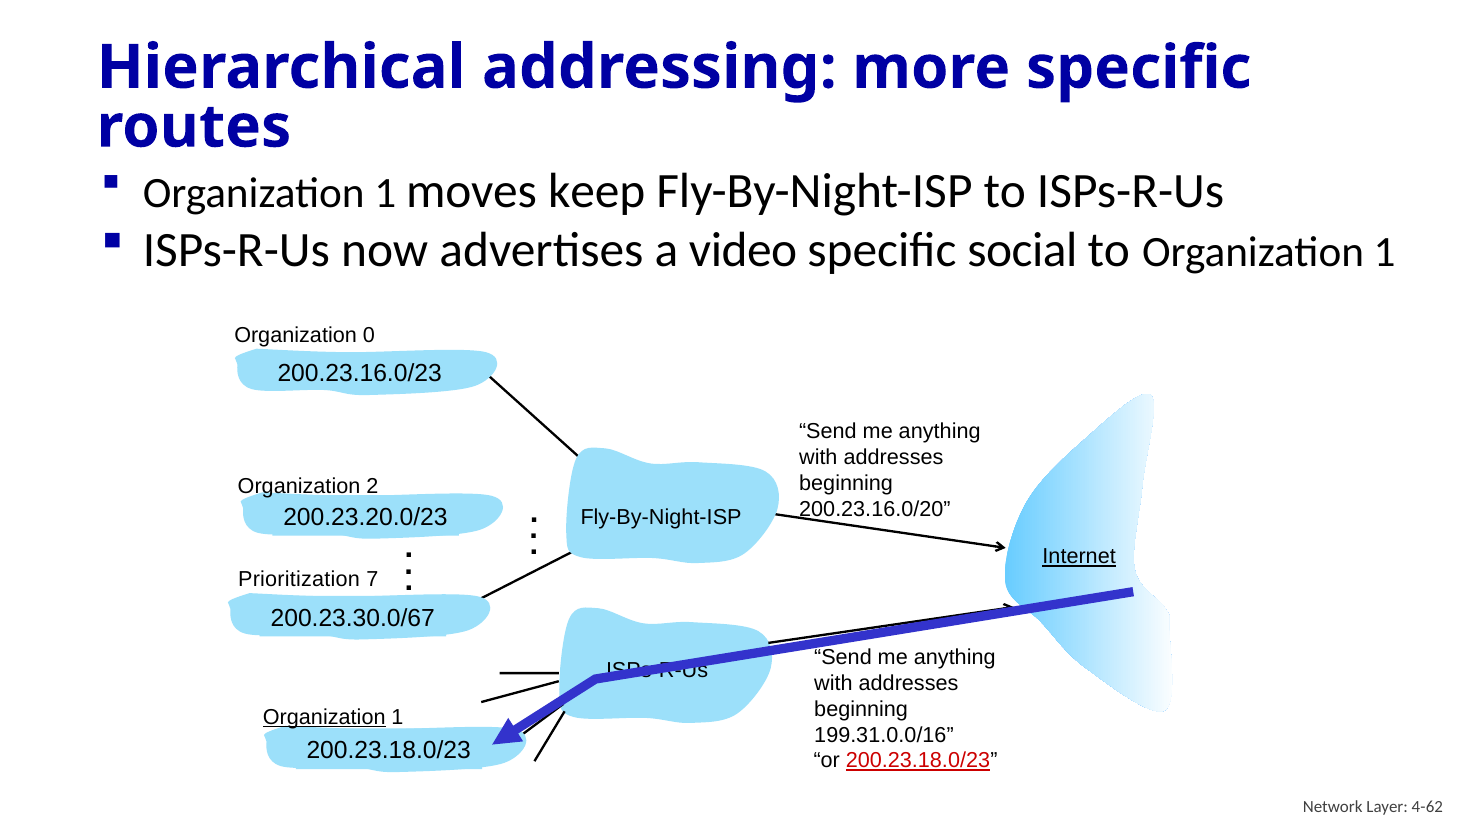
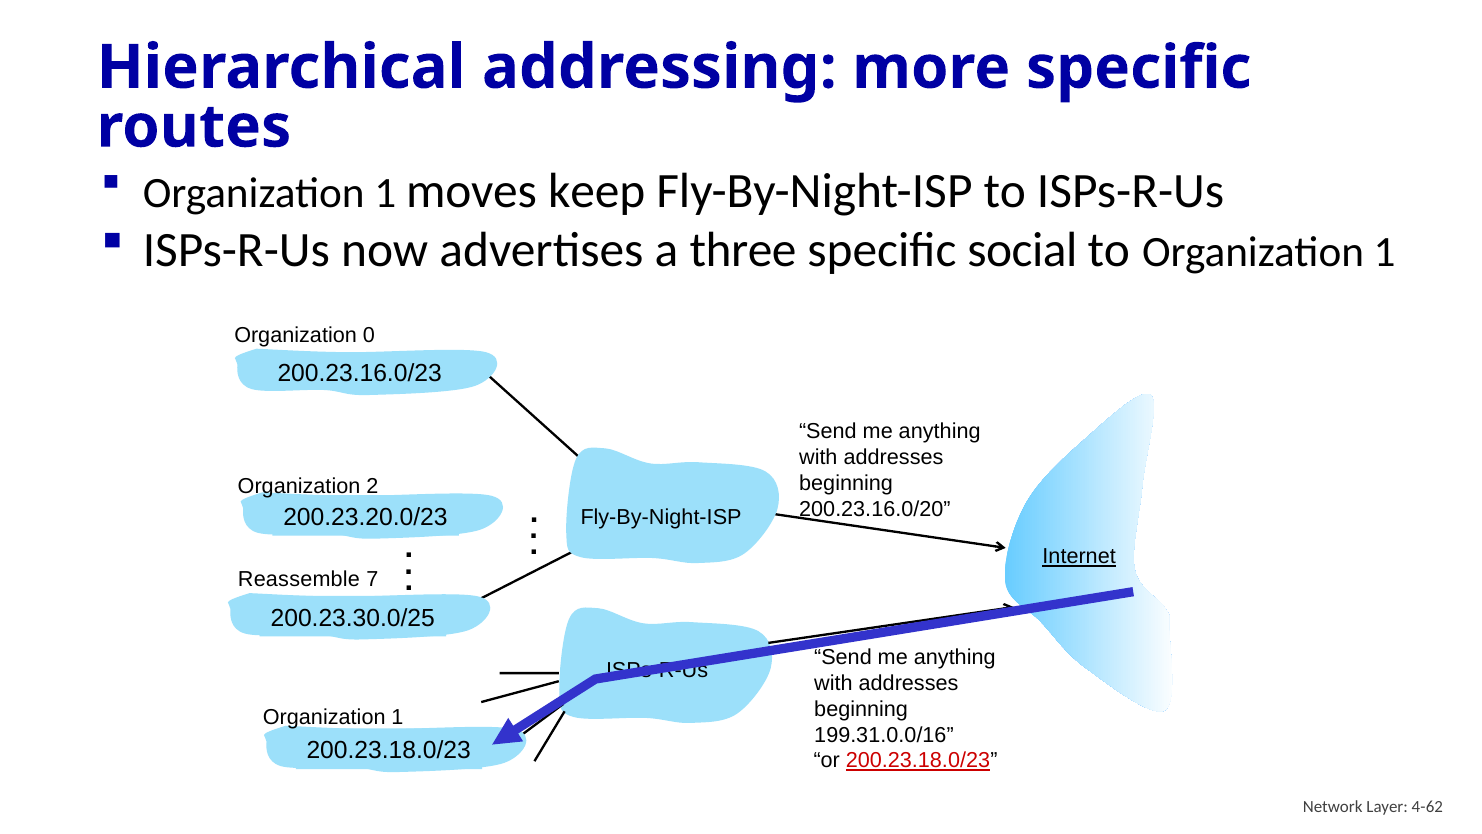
video: video -> three (743, 250)
Prioritization: Prioritization -> Reassemble (299, 580)
200.23.30.0/67: 200.23.30.0/67 -> 200.23.30.0/25 (353, 618)
Organization underline: present -> none (324, 717)
